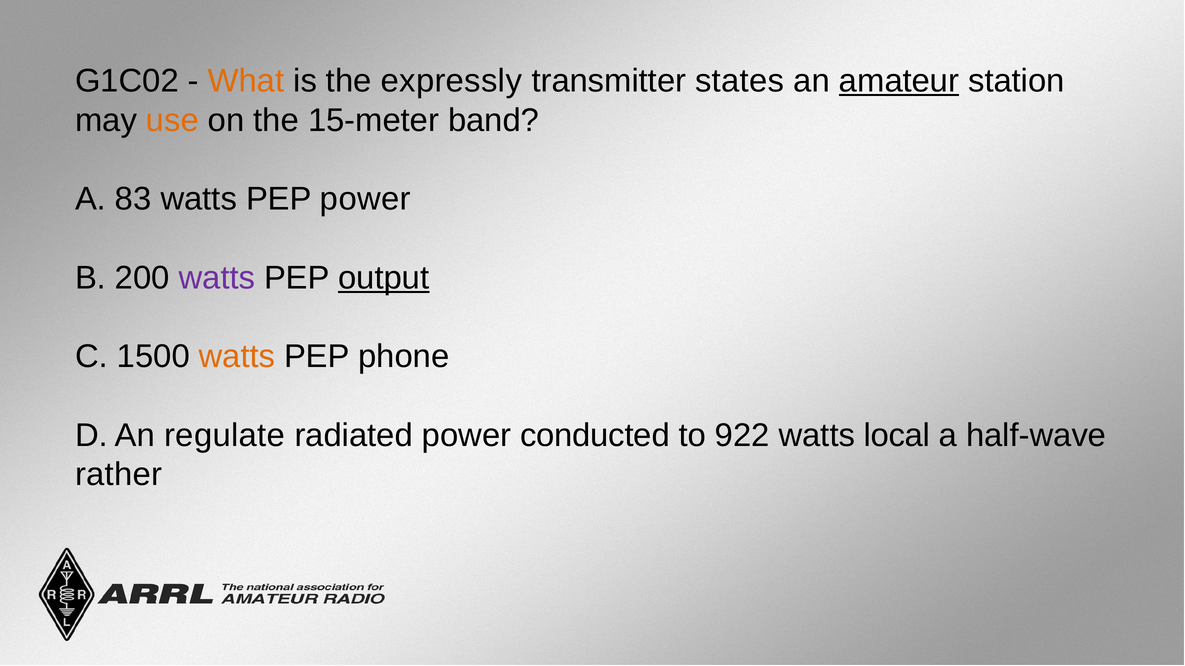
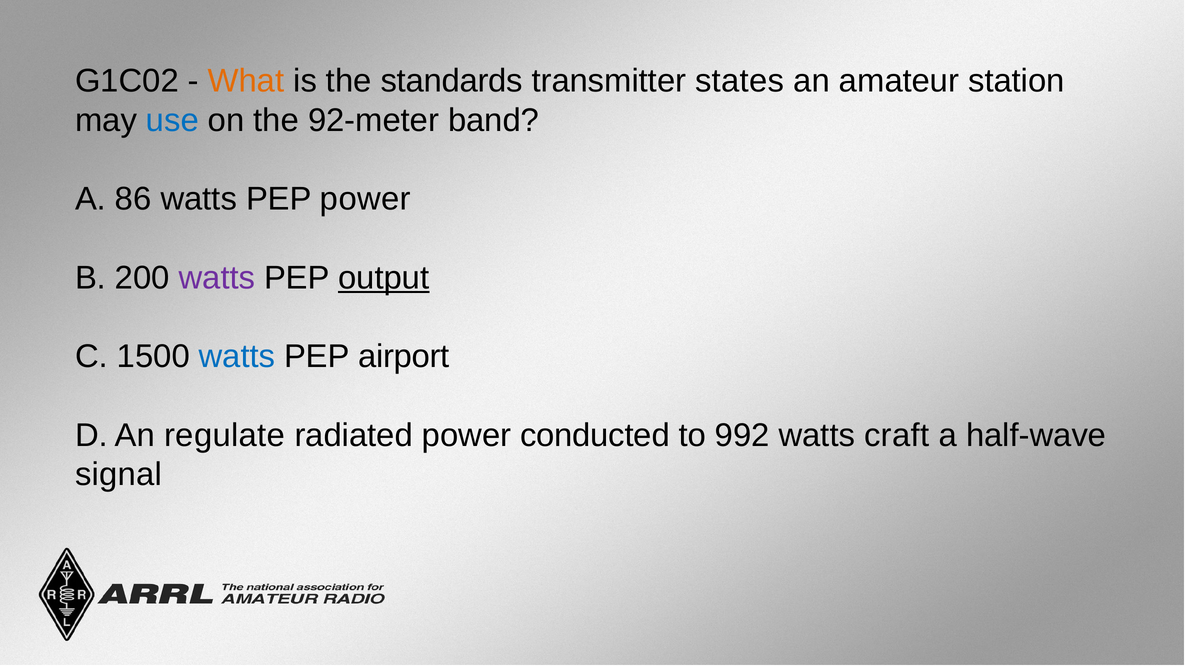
expressly: expressly -> standards (452, 81)
amateur underline: present -> none (899, 81)
use colour: orange -> blue (172, 120)
15-meter: 15-meter -> 92-meter (374, 120)
83: 83 -> 86 (133, 199)
watts colour: orange -> blue (237, 357)
phone: phone -> airport (404, 357)
922: 922 -> 992 (742, 436)
local: local -> craft (897, 436)
rather: rather -> signal (119, 475)
